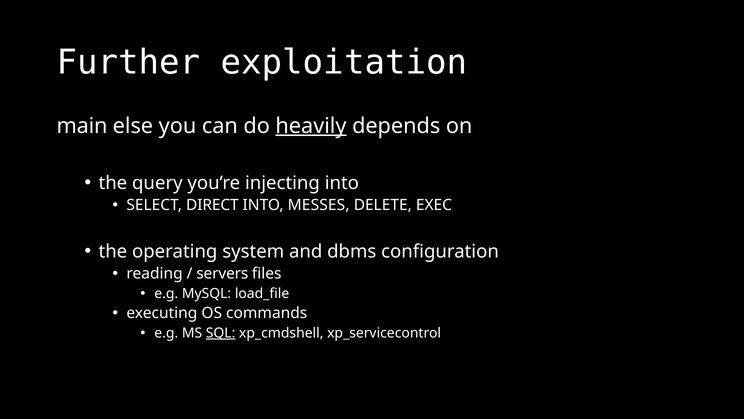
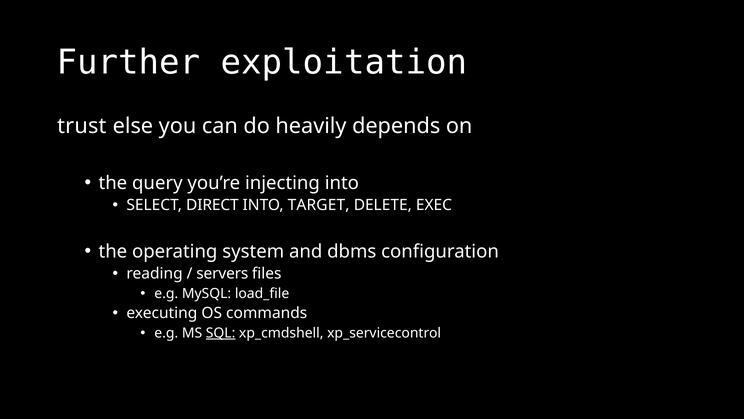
main: main -> trust (82, 126)
heavily underline: present -> none (311, 126)
MESSES: MESSES -> TARGET (319, 205)
